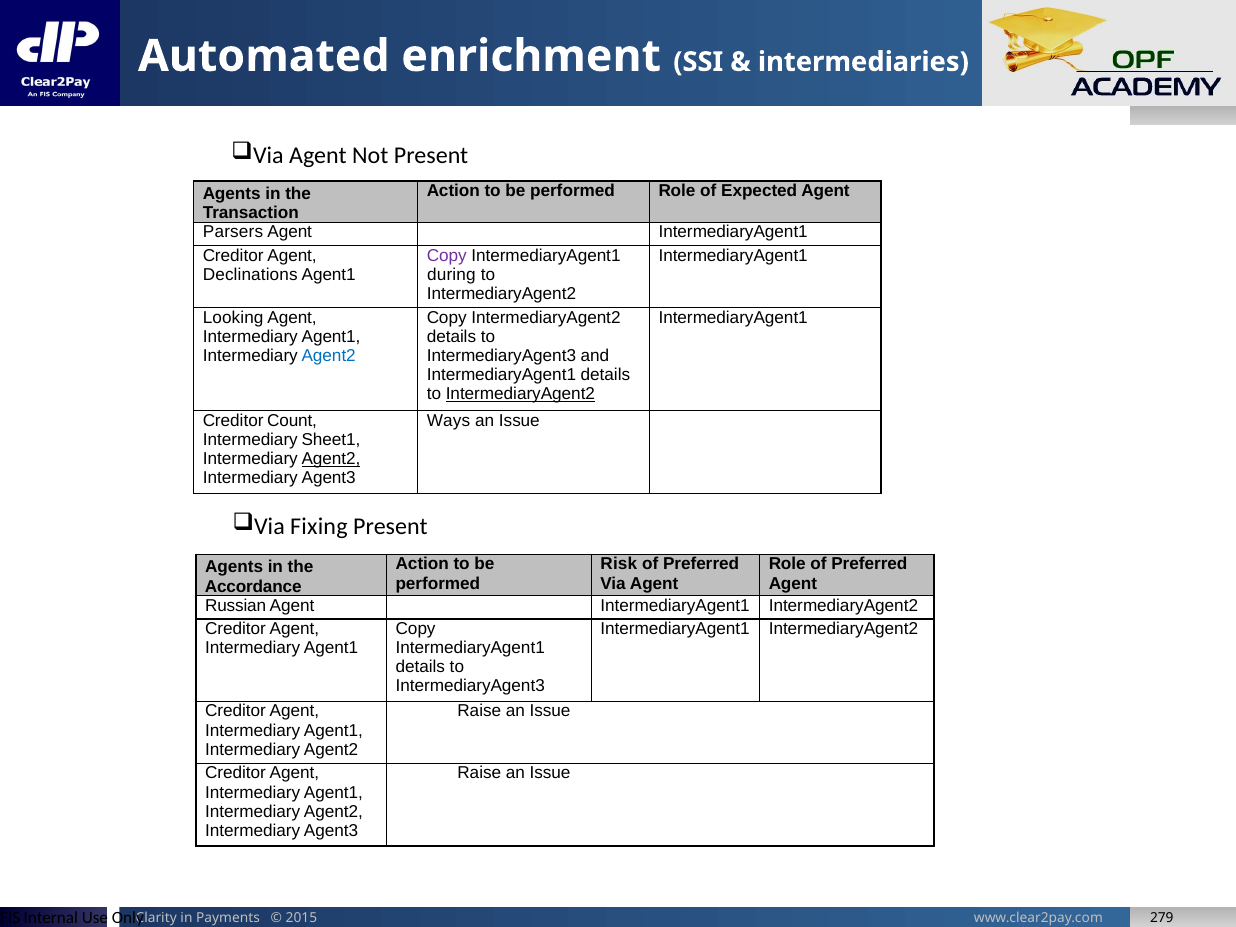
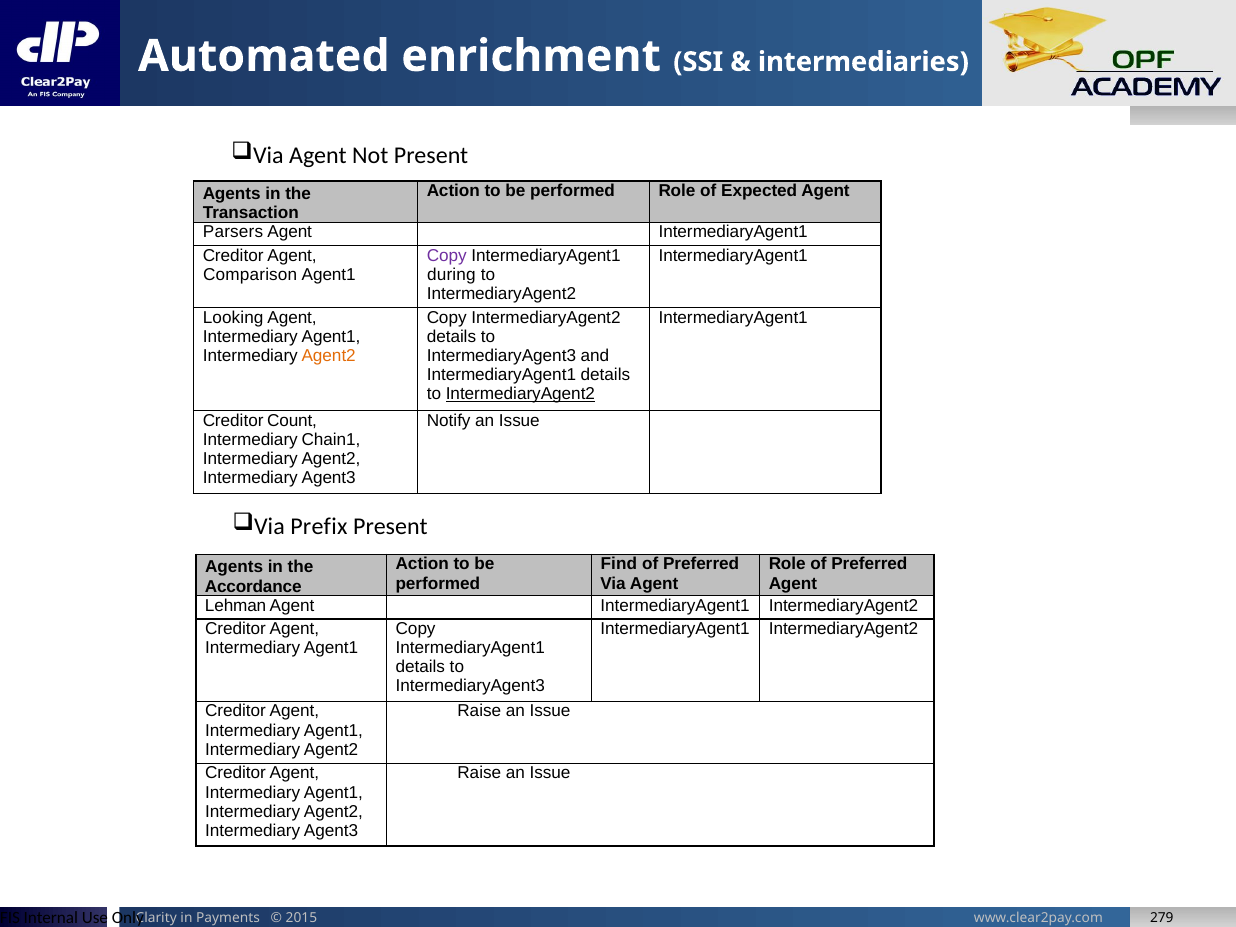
Declinations: Declinations -> Comparison (250, 275)
Agent2 colour: blue -> orange (329, 356)
Ways: Ways -> Notify (449, 421)
Sheet1: Sheet1 -> Chain1 (331, 440)
Agent2 underline: present -> none (331, 459)
Fixing: Fixing -> Prefix (319, 527)
Risk: Risk -> Find (619, 564)
Russian: Russian -> Lehman (236, 606)
